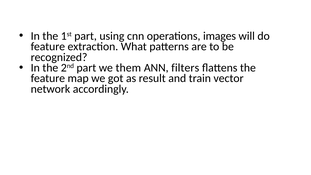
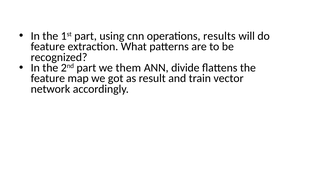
images: images -> results (219, 36)
filters: filters -> divide (185, 68)
